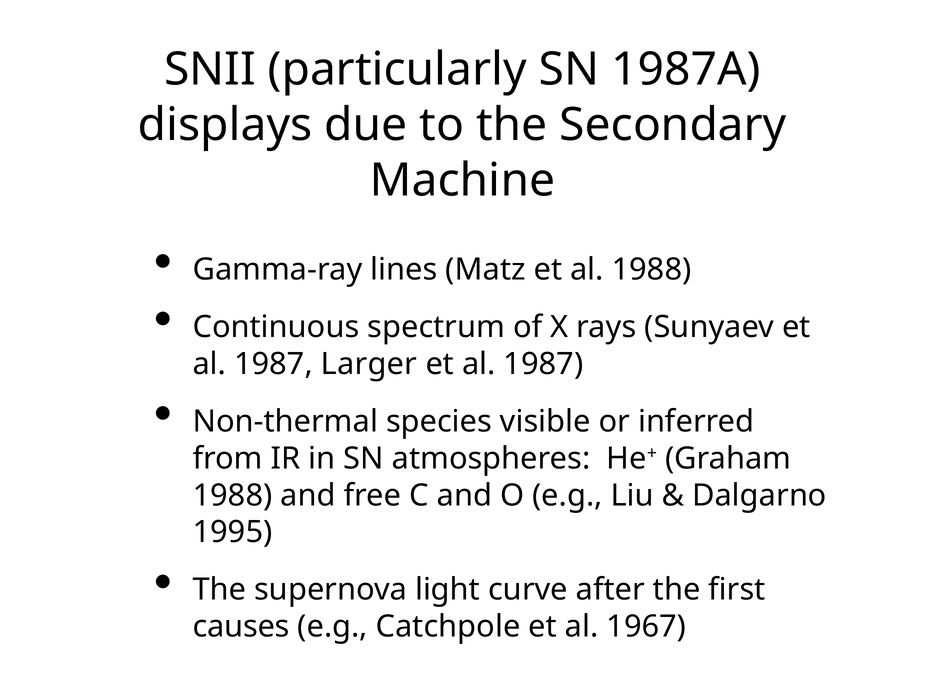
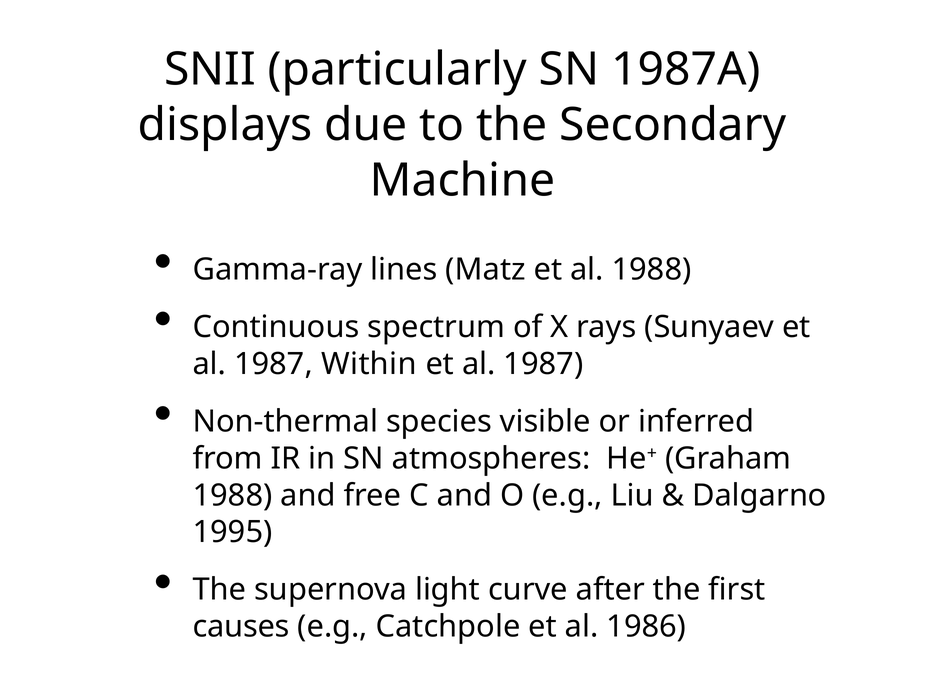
Larger: Larger -> Within (369, 364)
1967: 1967 -> 1986 (646, 627)
